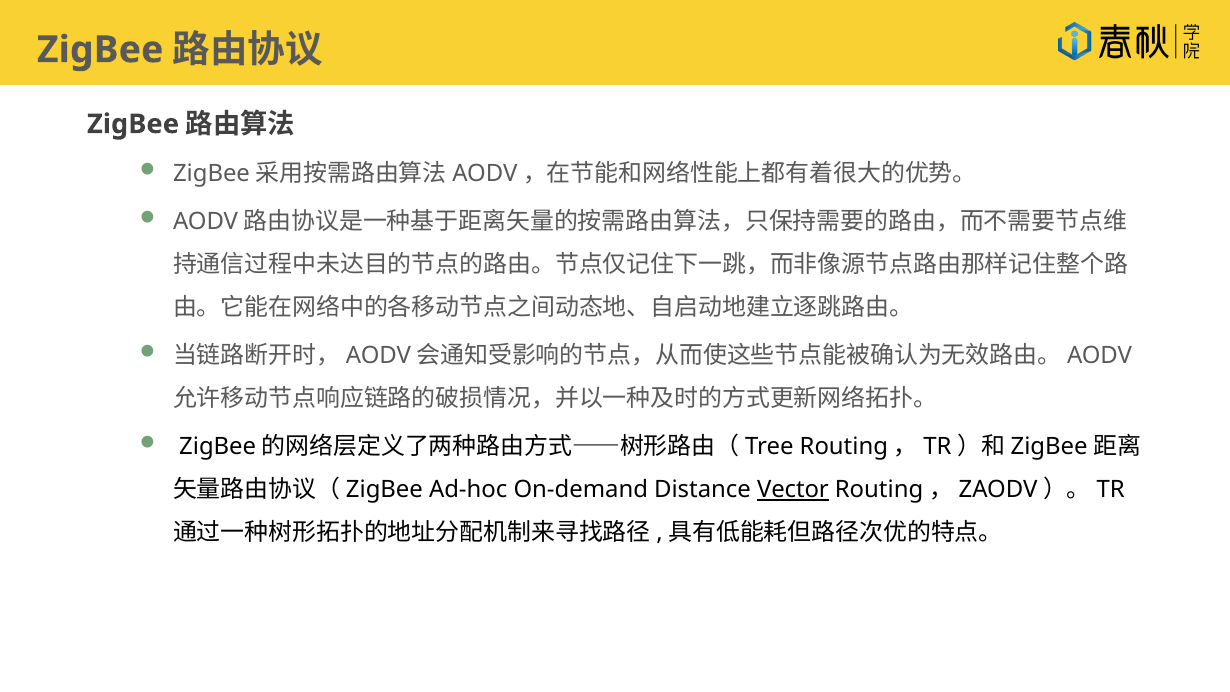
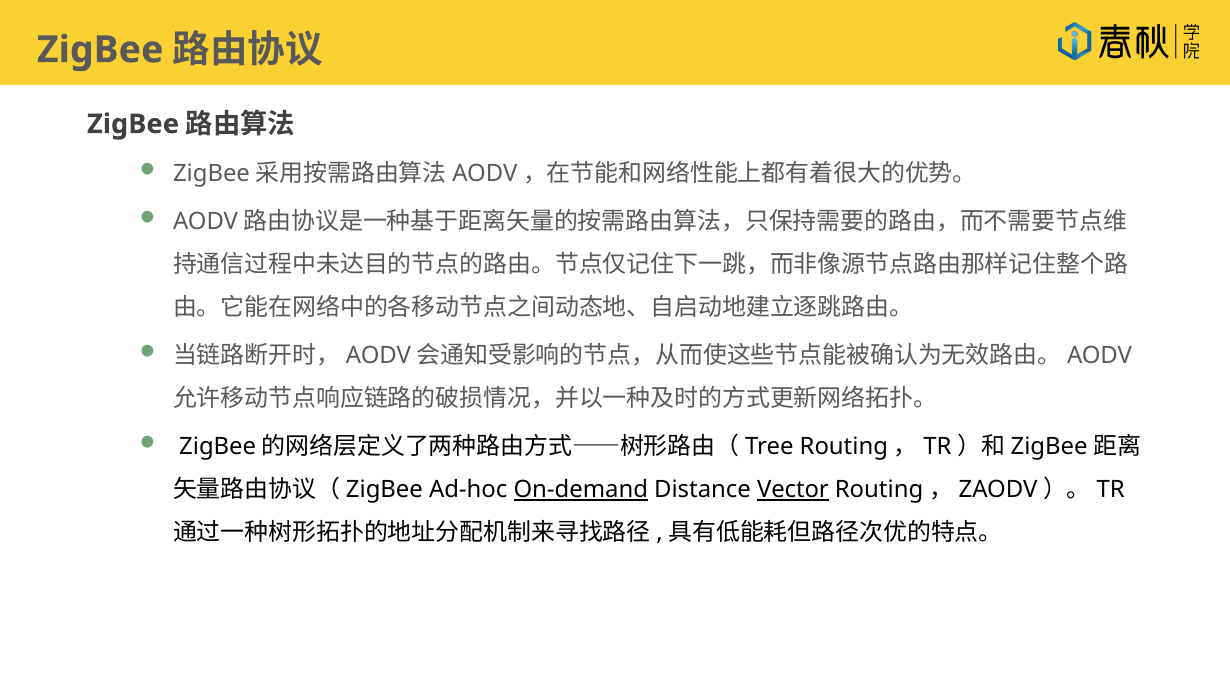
On-demand underline: none -> present (581, 490)
